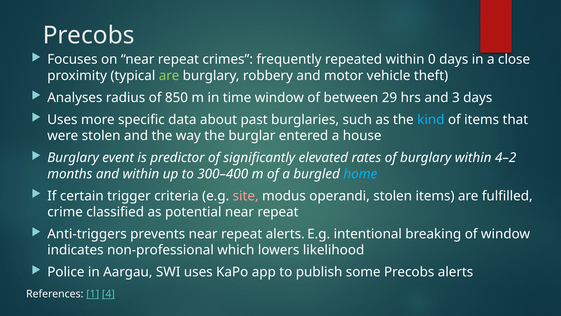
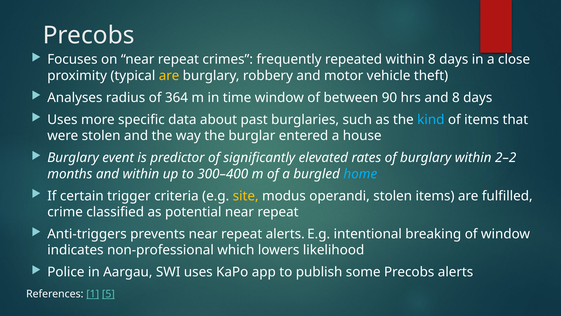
within 0: 0 -> 8 (432, 59)
are colour: light green -> yellow (169, 76)
850: 850 -> 364 (176, 98)
29: 29 -> 90 (389, 98)
and 3: 3 -> 8 (456, 98)
4–2: 4–2 -> 2–2 (506, 158)
site colour: pink -> yellow (246, 196)
4: 4 -> 5 (108, 294)
